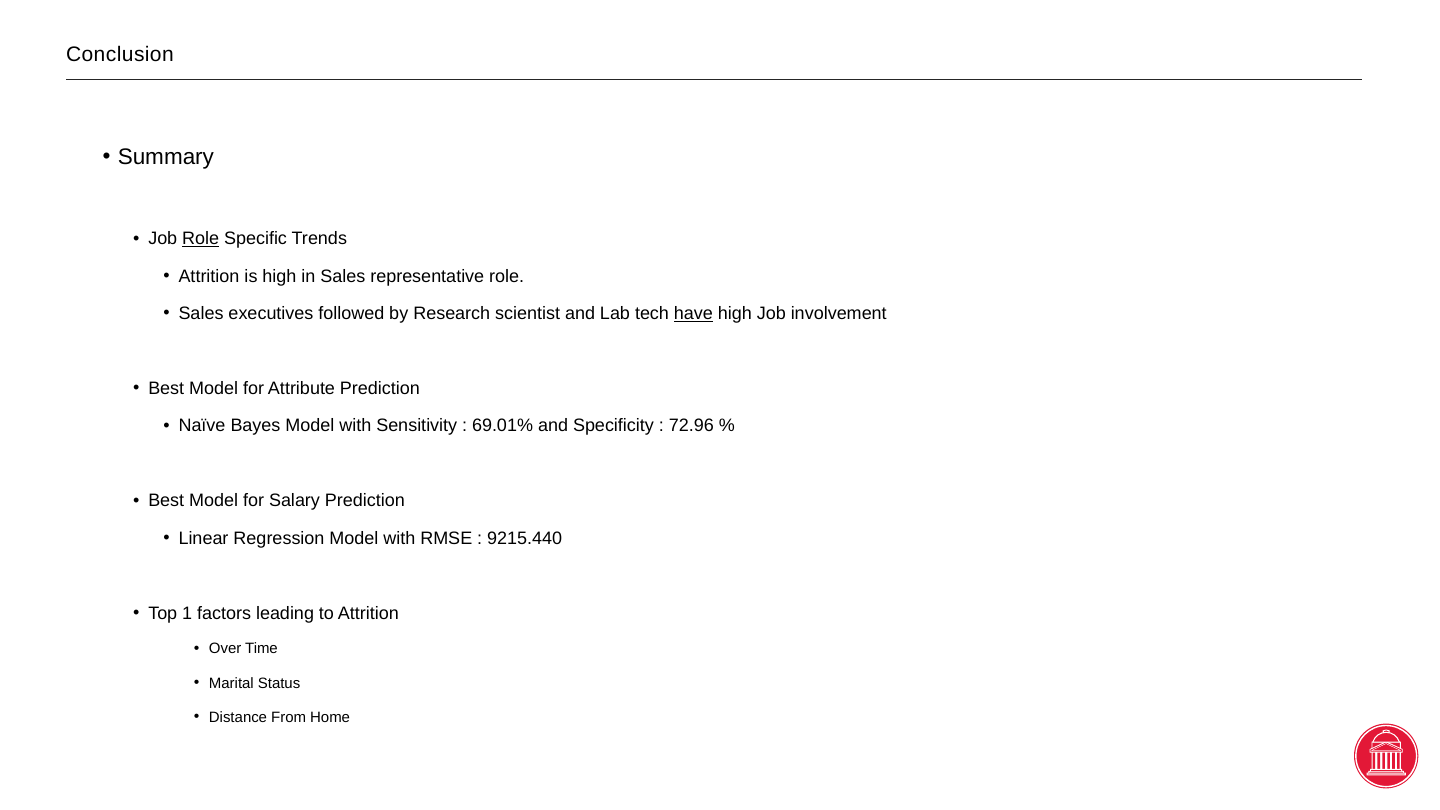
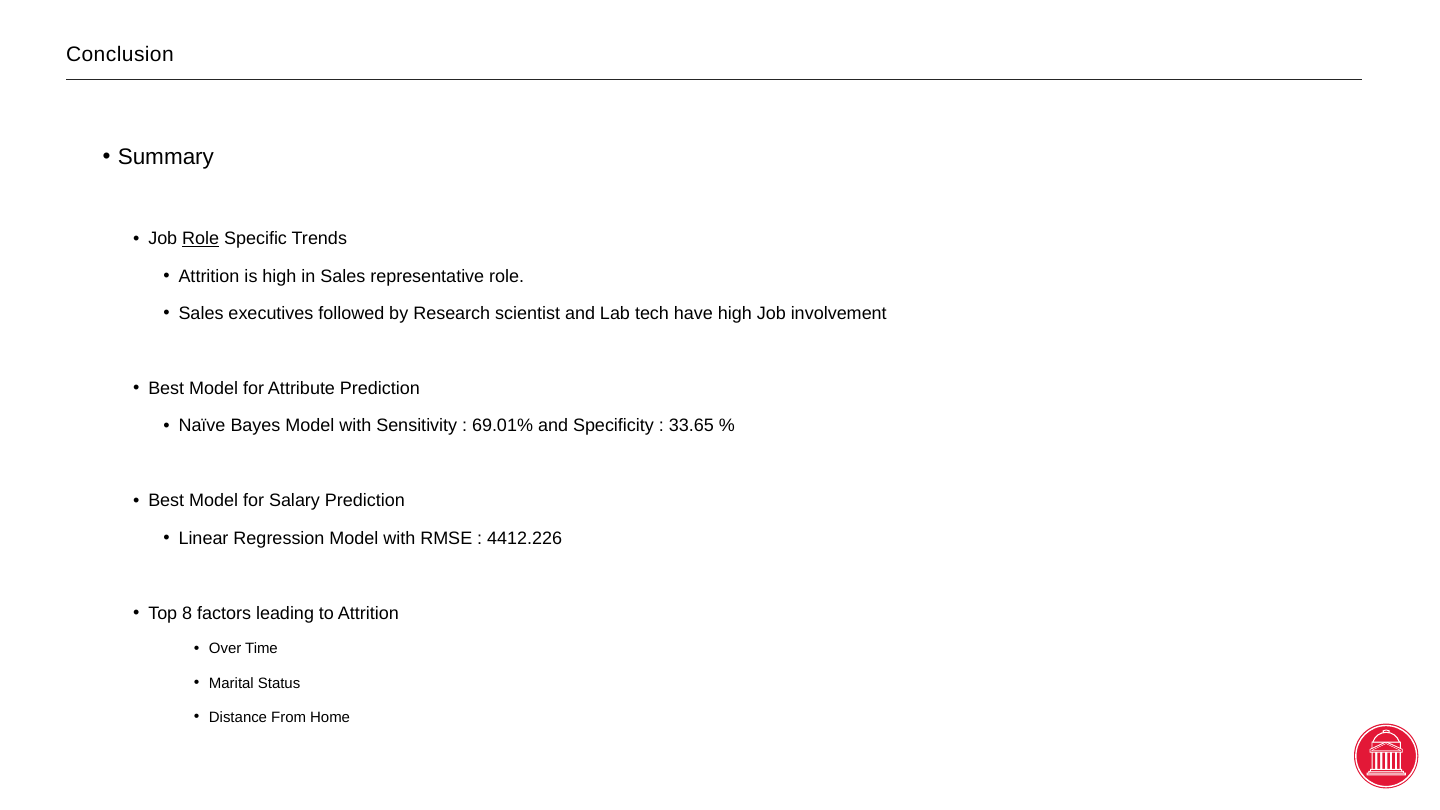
have underline: present -> none (693, 314)
72.96: 72.96 -> 33.65 (691, 426)
9215.440: 9215.440 -> 4412.226 (525, 538)
1: 1 -> 8 (187, 613)
